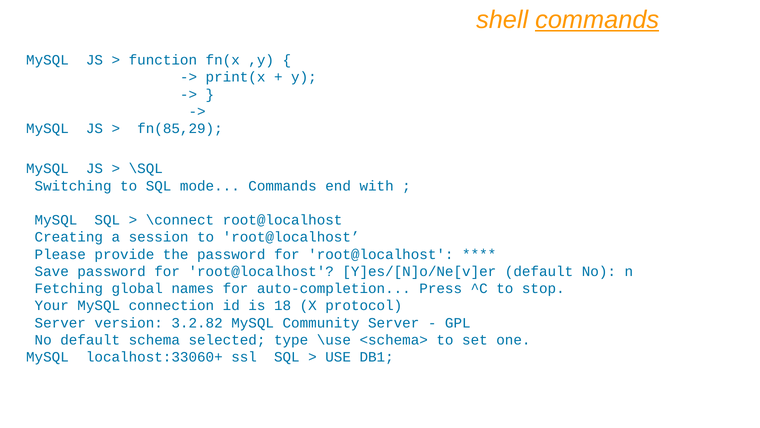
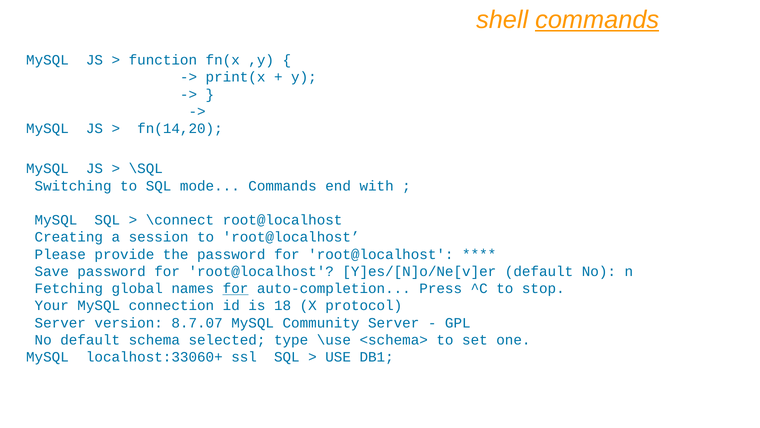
fn(85,29: fn(85,29 -> fn(14,20 (180, 128)
for underline: none -> present (236, 288)
3.2.82: 3.2.82 -> 8.7.07 (197, 322)
